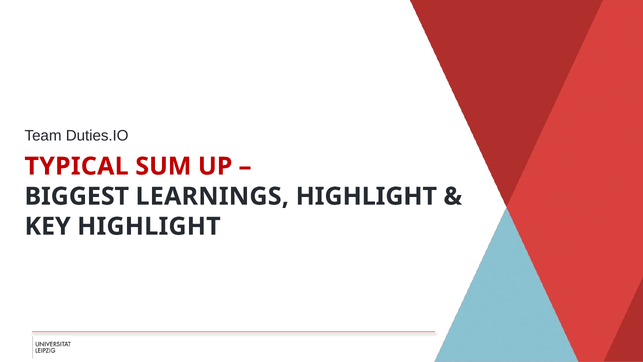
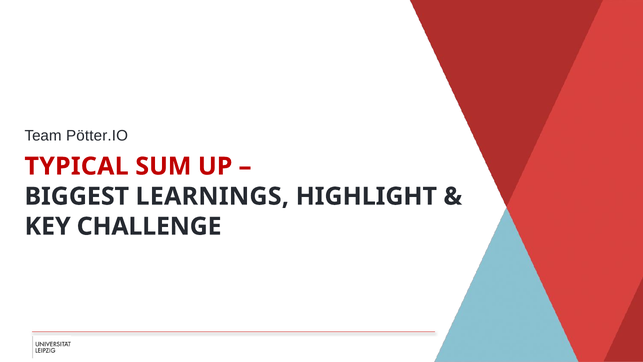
Duties.IO: Duties.IO -> Pötter.IO (97, 136)
KEY HIGHLIGHT: HIGHLIGHT -> CHALLENGE (149, 226)
